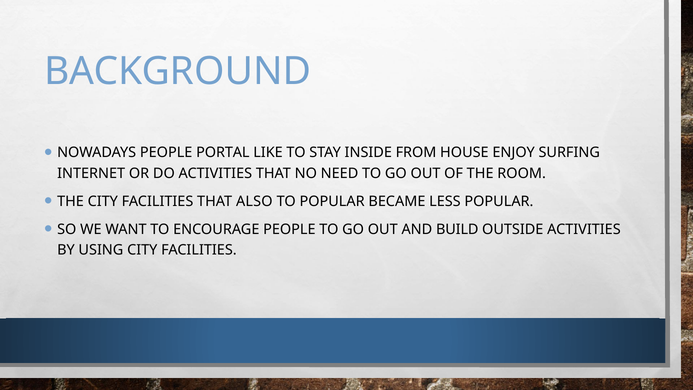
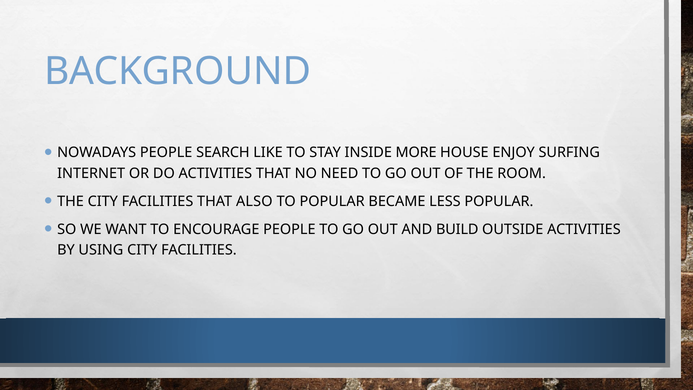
PORTAL: PORTAL -> SEARCH (223, 152)
FROM: FROM -> MORE (416, 152)
